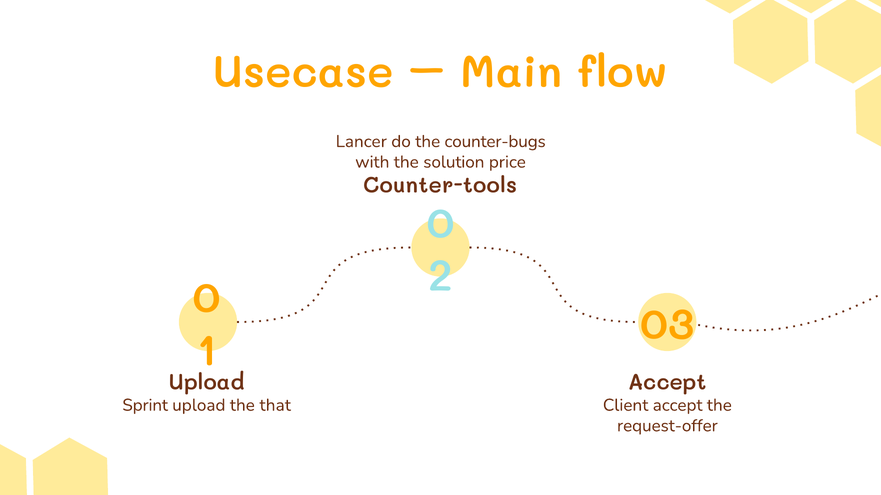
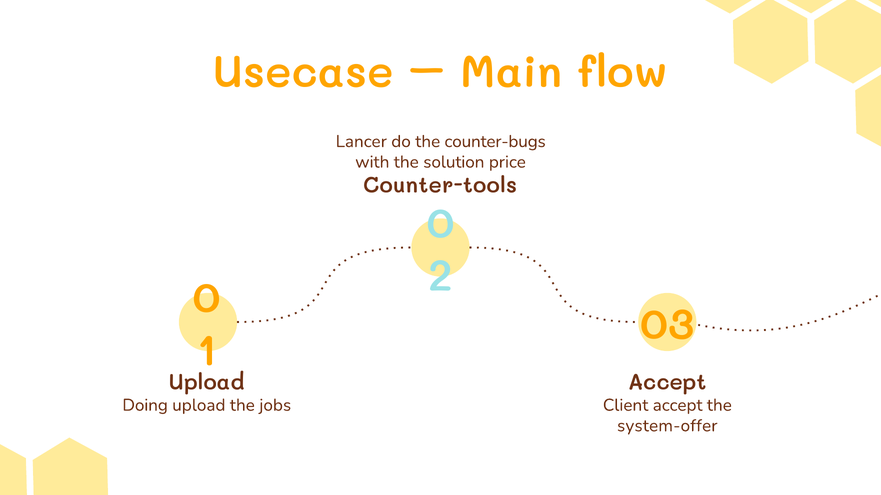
Sprint: Sprint -> Doing (145, 406)
that: that -> jobs (275, 406)
request-offer: request-offer -> system-offer (667, 426)
